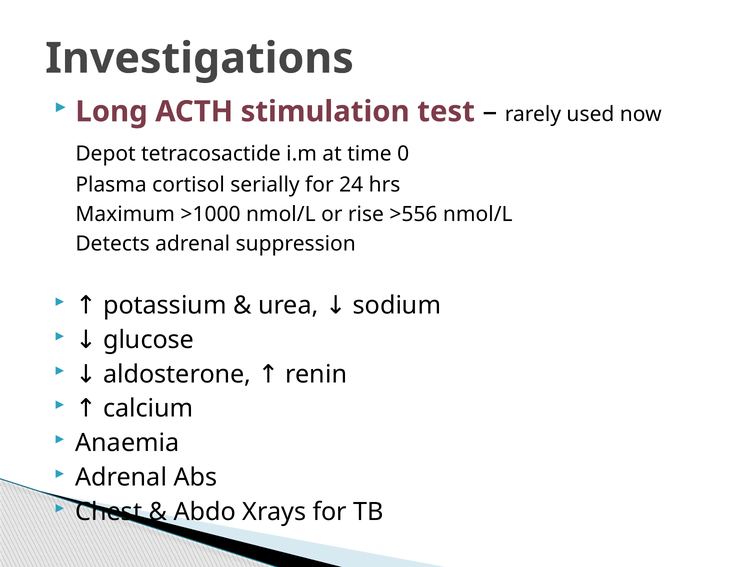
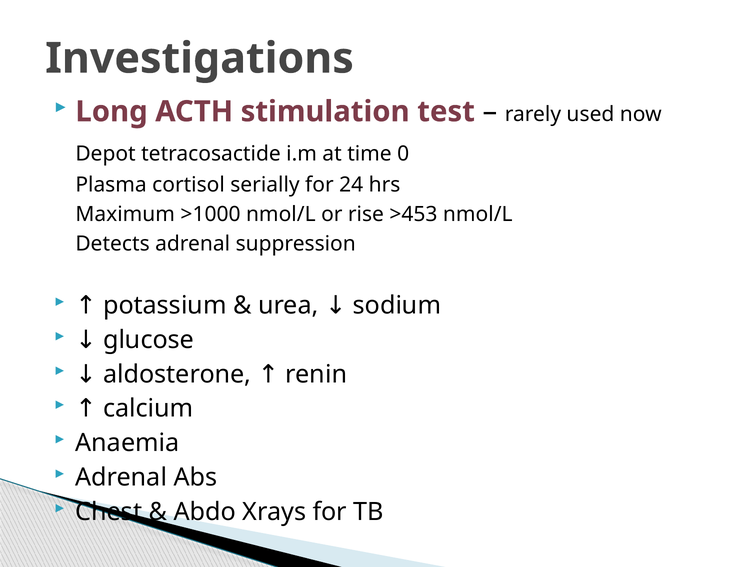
>556: >556 -> >453 (413, 214)
